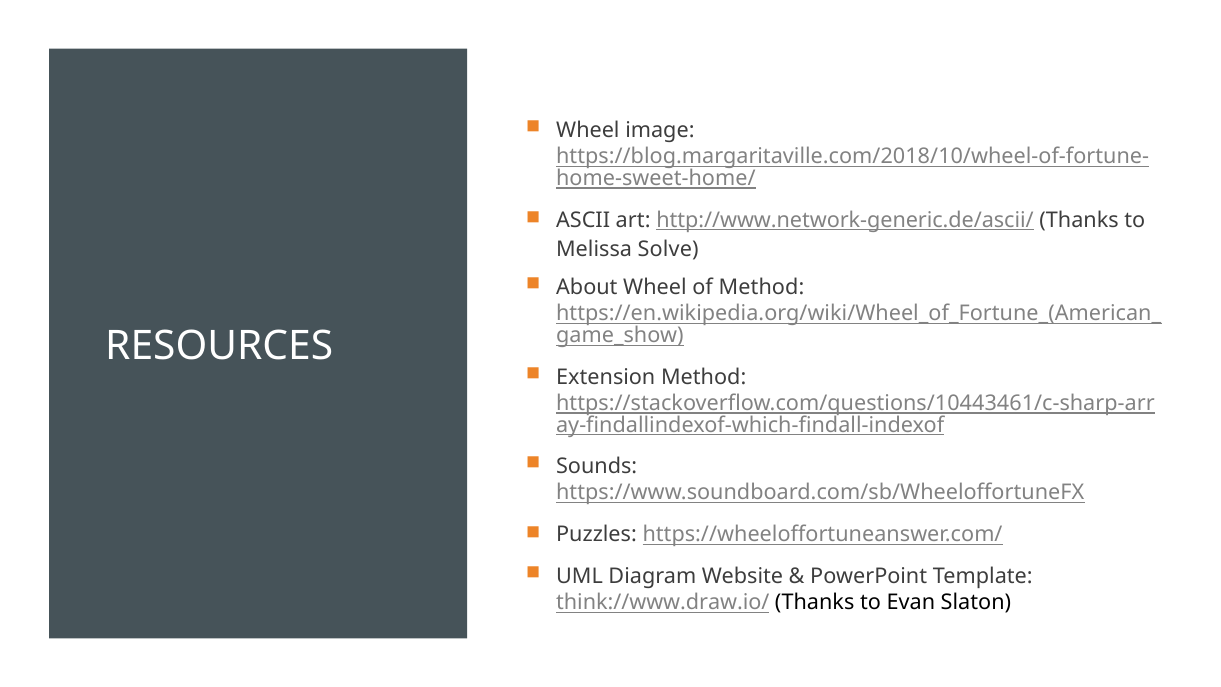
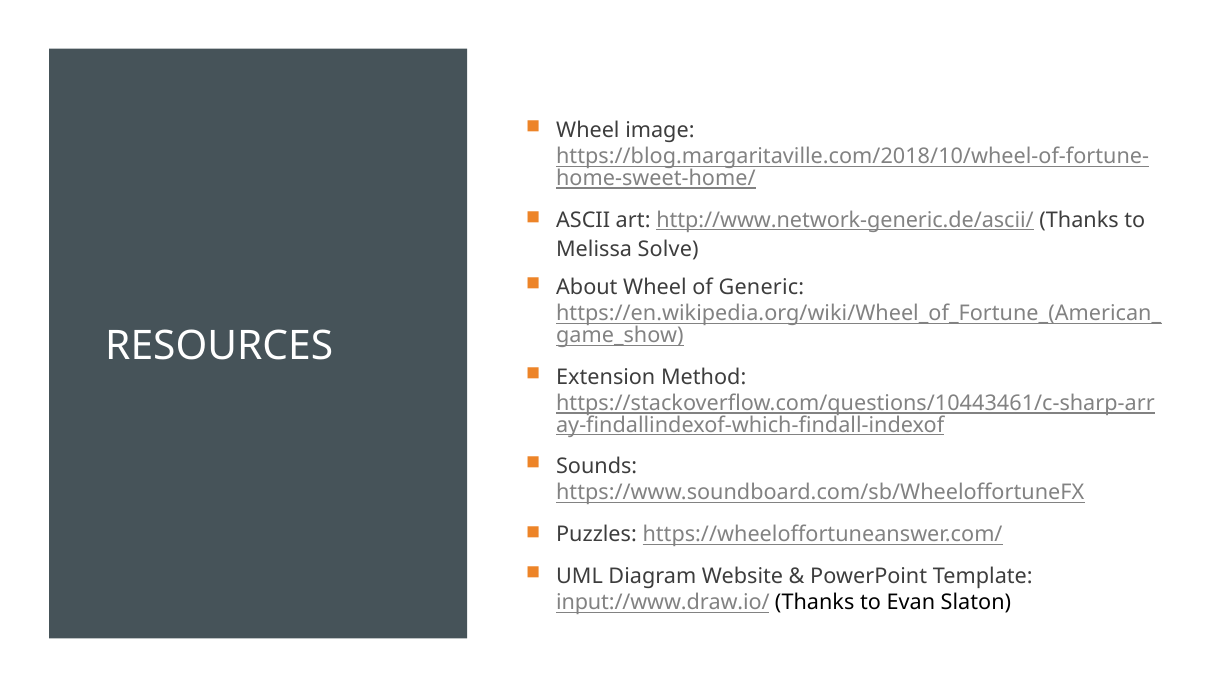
of Method: Method -> Generic (761, 288)
think://www.draw.io/: think://www.draw.io/ -> input://www.draw.io/ (663, 602)
